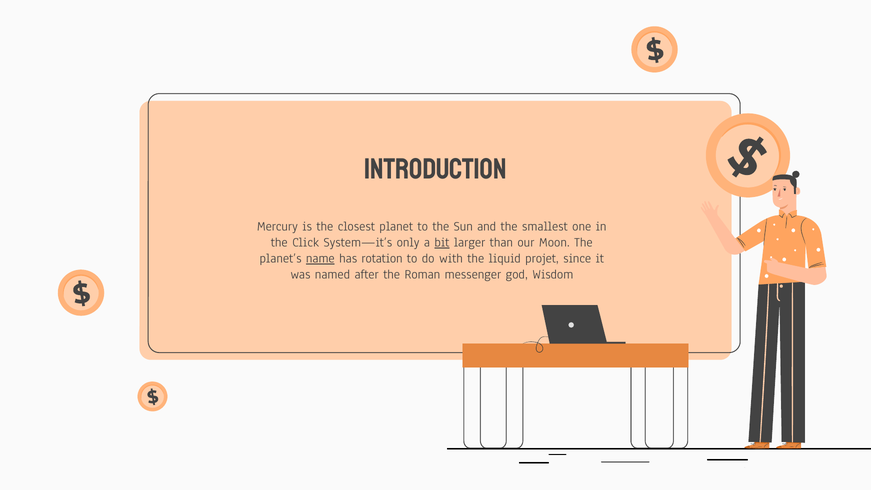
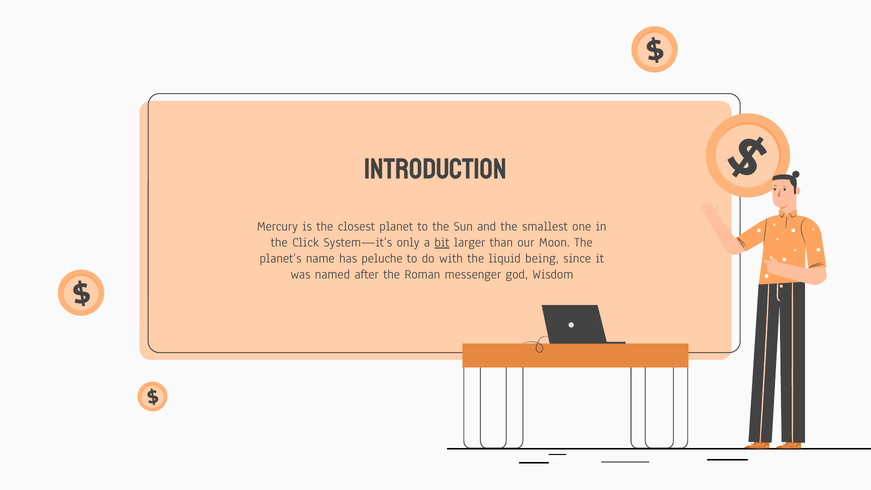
name underline: present -> none (320, 258)
rotation: rotation -> peluche (382, 258)
projet: projet -> being (542, 258)
